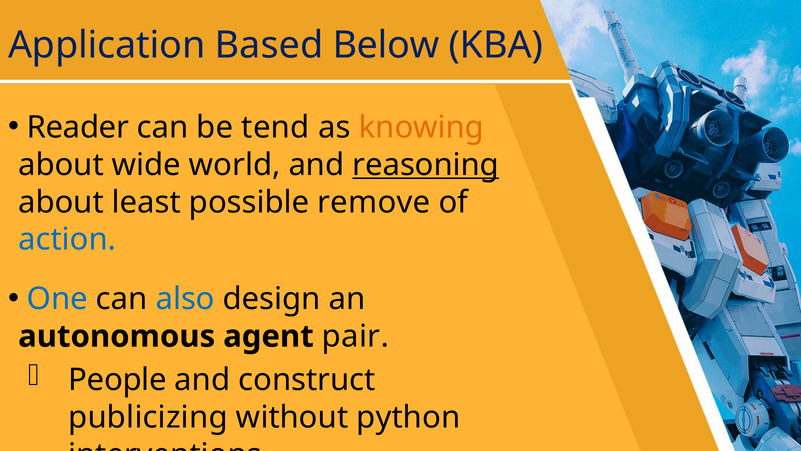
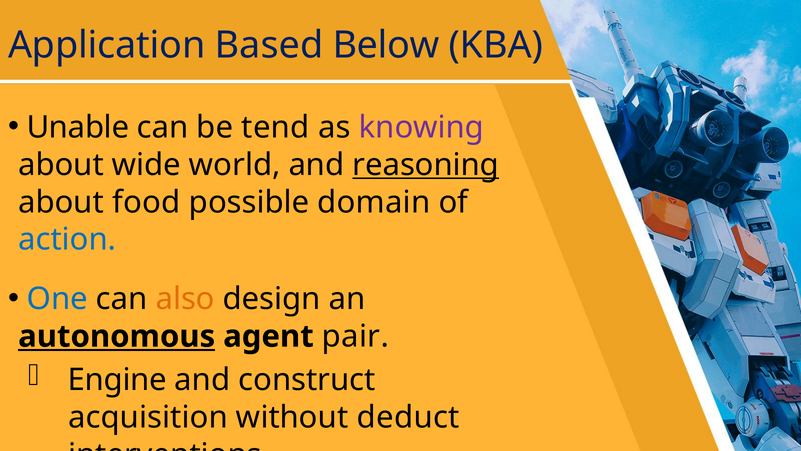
Reader: Reader -> Unable (78, 127)
knowing colour: orange -> purple (421, 127)
least: least -> food (146, 202)
remove: remove -> domain (374, 202)
also colour: blue -> orange (185, 299)
autonomous underline: none -> present (117, 336)
People: People -> Engine (117, 380)
publicizing: publicizing -> acquisition (148, 417)
python: python -> deduct (408, 417)
